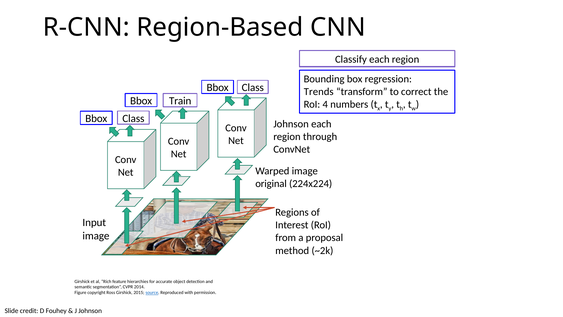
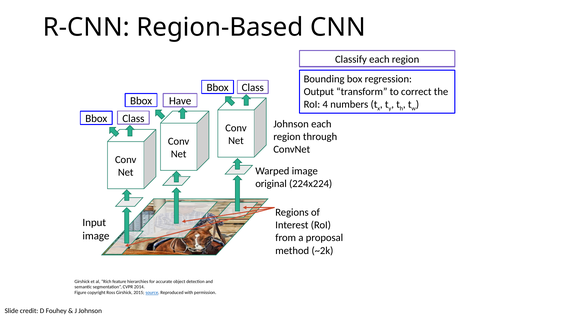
Trends: Trends -> Output (319, 91)
Train: Train -> Have (180, 101)
